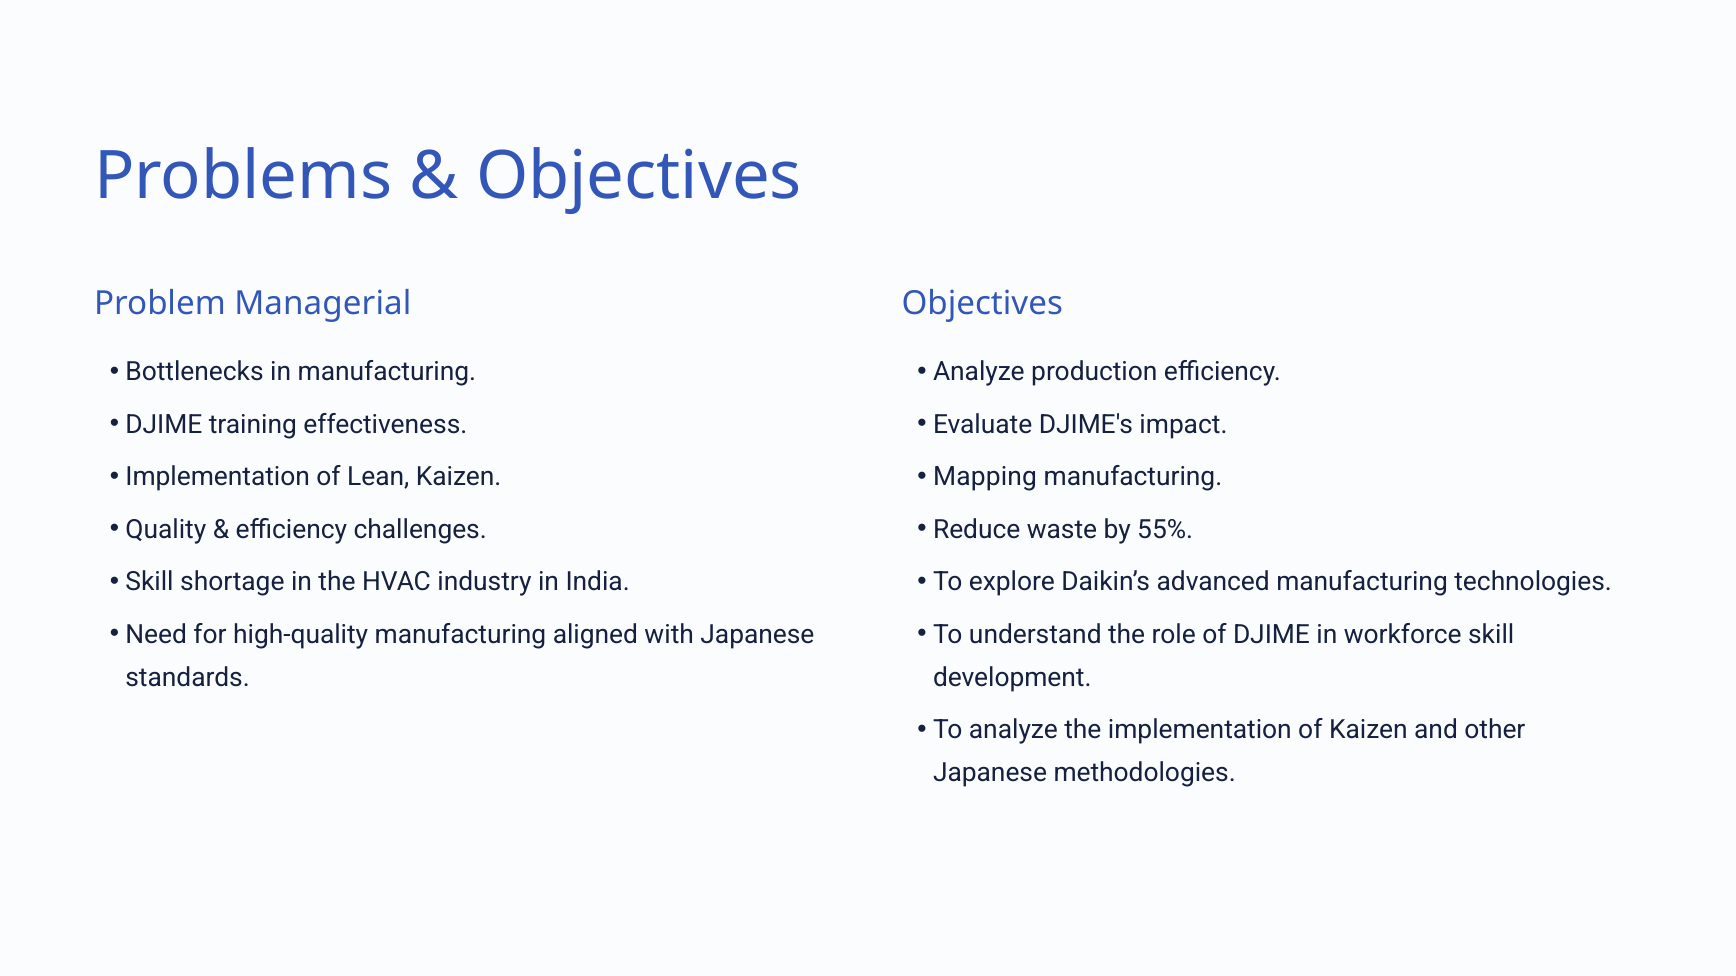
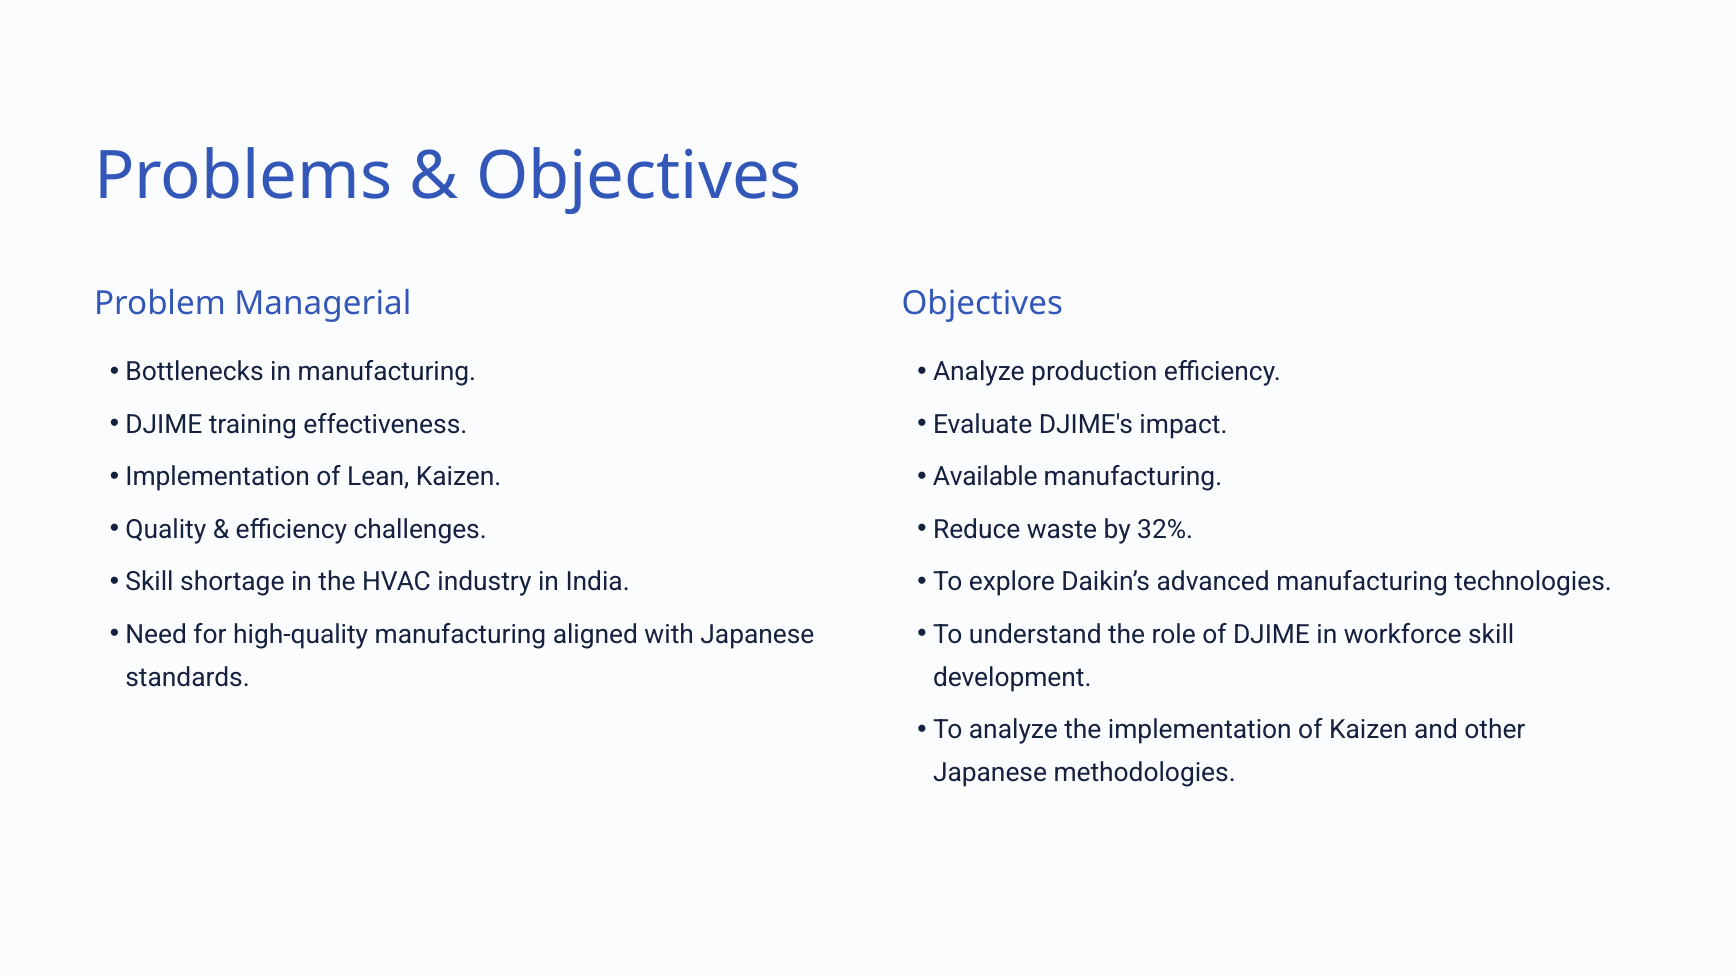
Mapping: Mapping -> Available (985, 477)
55%: 55% -> 32% (1165, 530)
